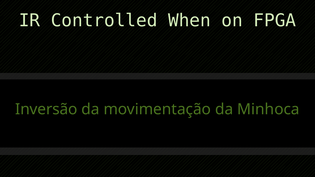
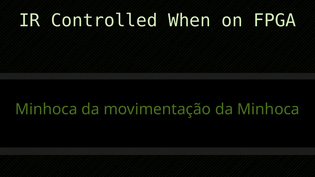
Inversão: Inversão -> Minhoca (46, 109)
